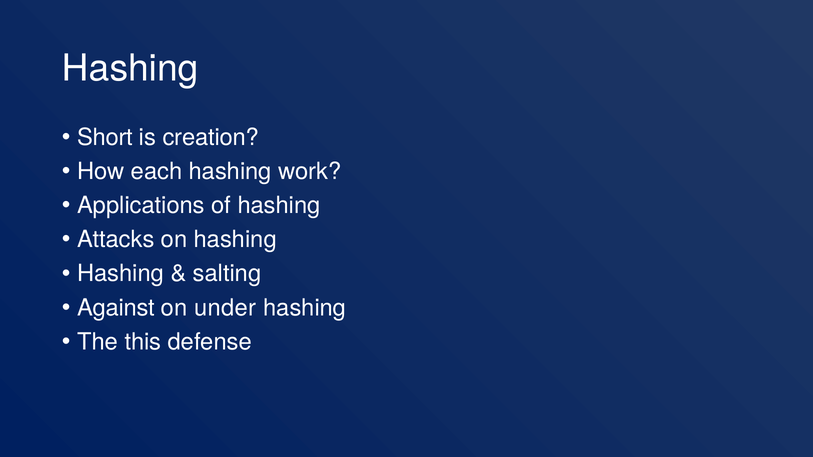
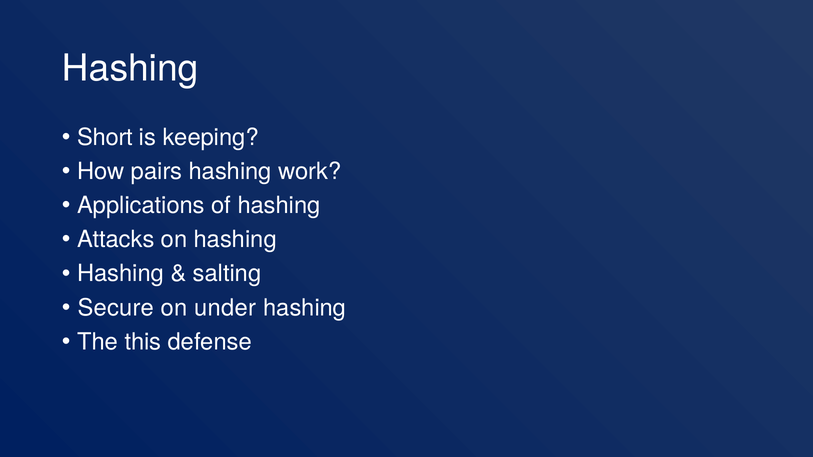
creation: creation -> keeping (211, 137)
each: each -> pairs (157, 172)
Against: Against -> Secure (116, 308)
